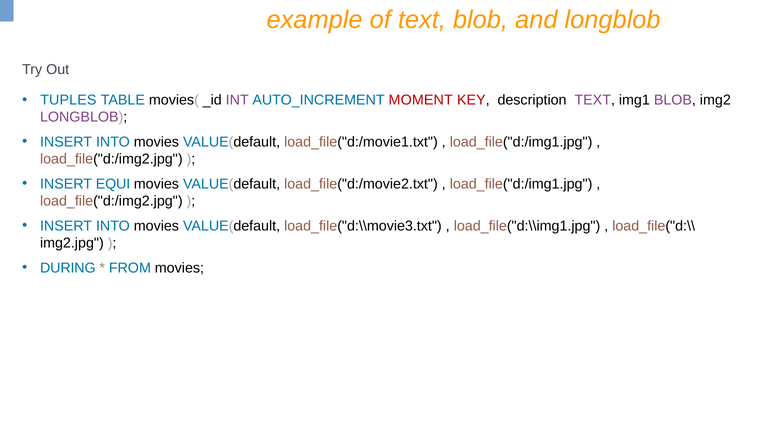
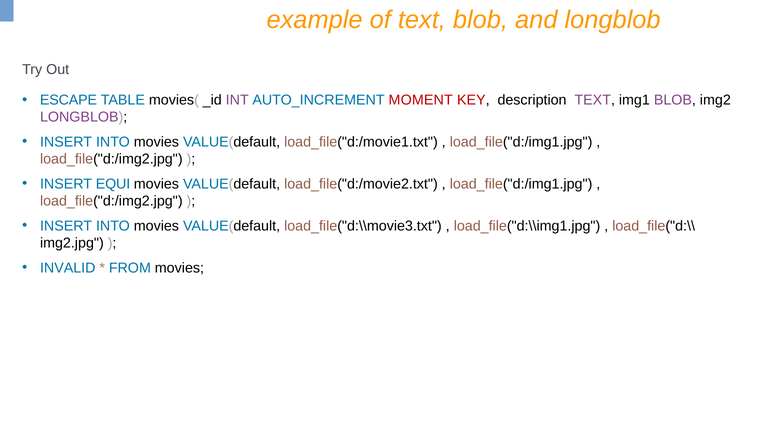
TUPLES: TUPLES -> ESCAPE (69, 100)
DURING: DURING -> INVALID (68, 268)
